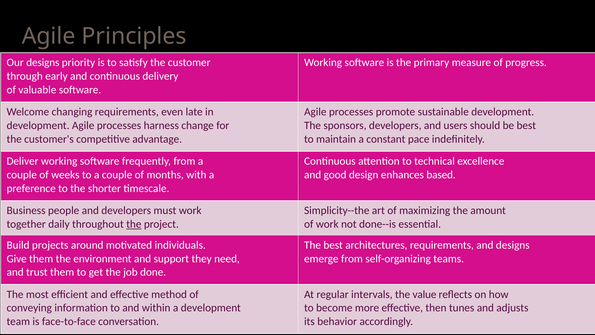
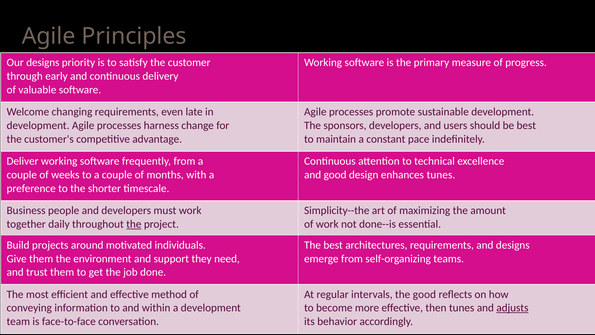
enhances based: based -> tunes (441, 175)
the value: value -> good (424, 294)
adjusts underline: none -> present (512, 308)
